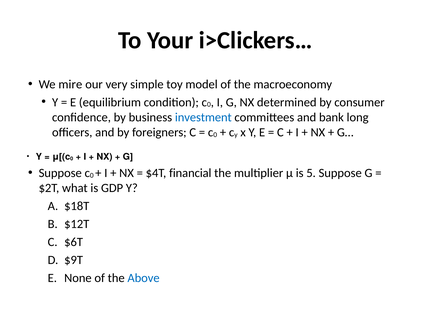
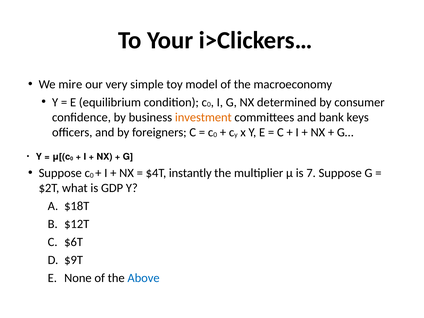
investment colour: blue -> orange (203, 117)
long: long -> keys (358, 117)
financial: financial -> instantly (190, 173)
5: 5 -> 7 (311, 173)
